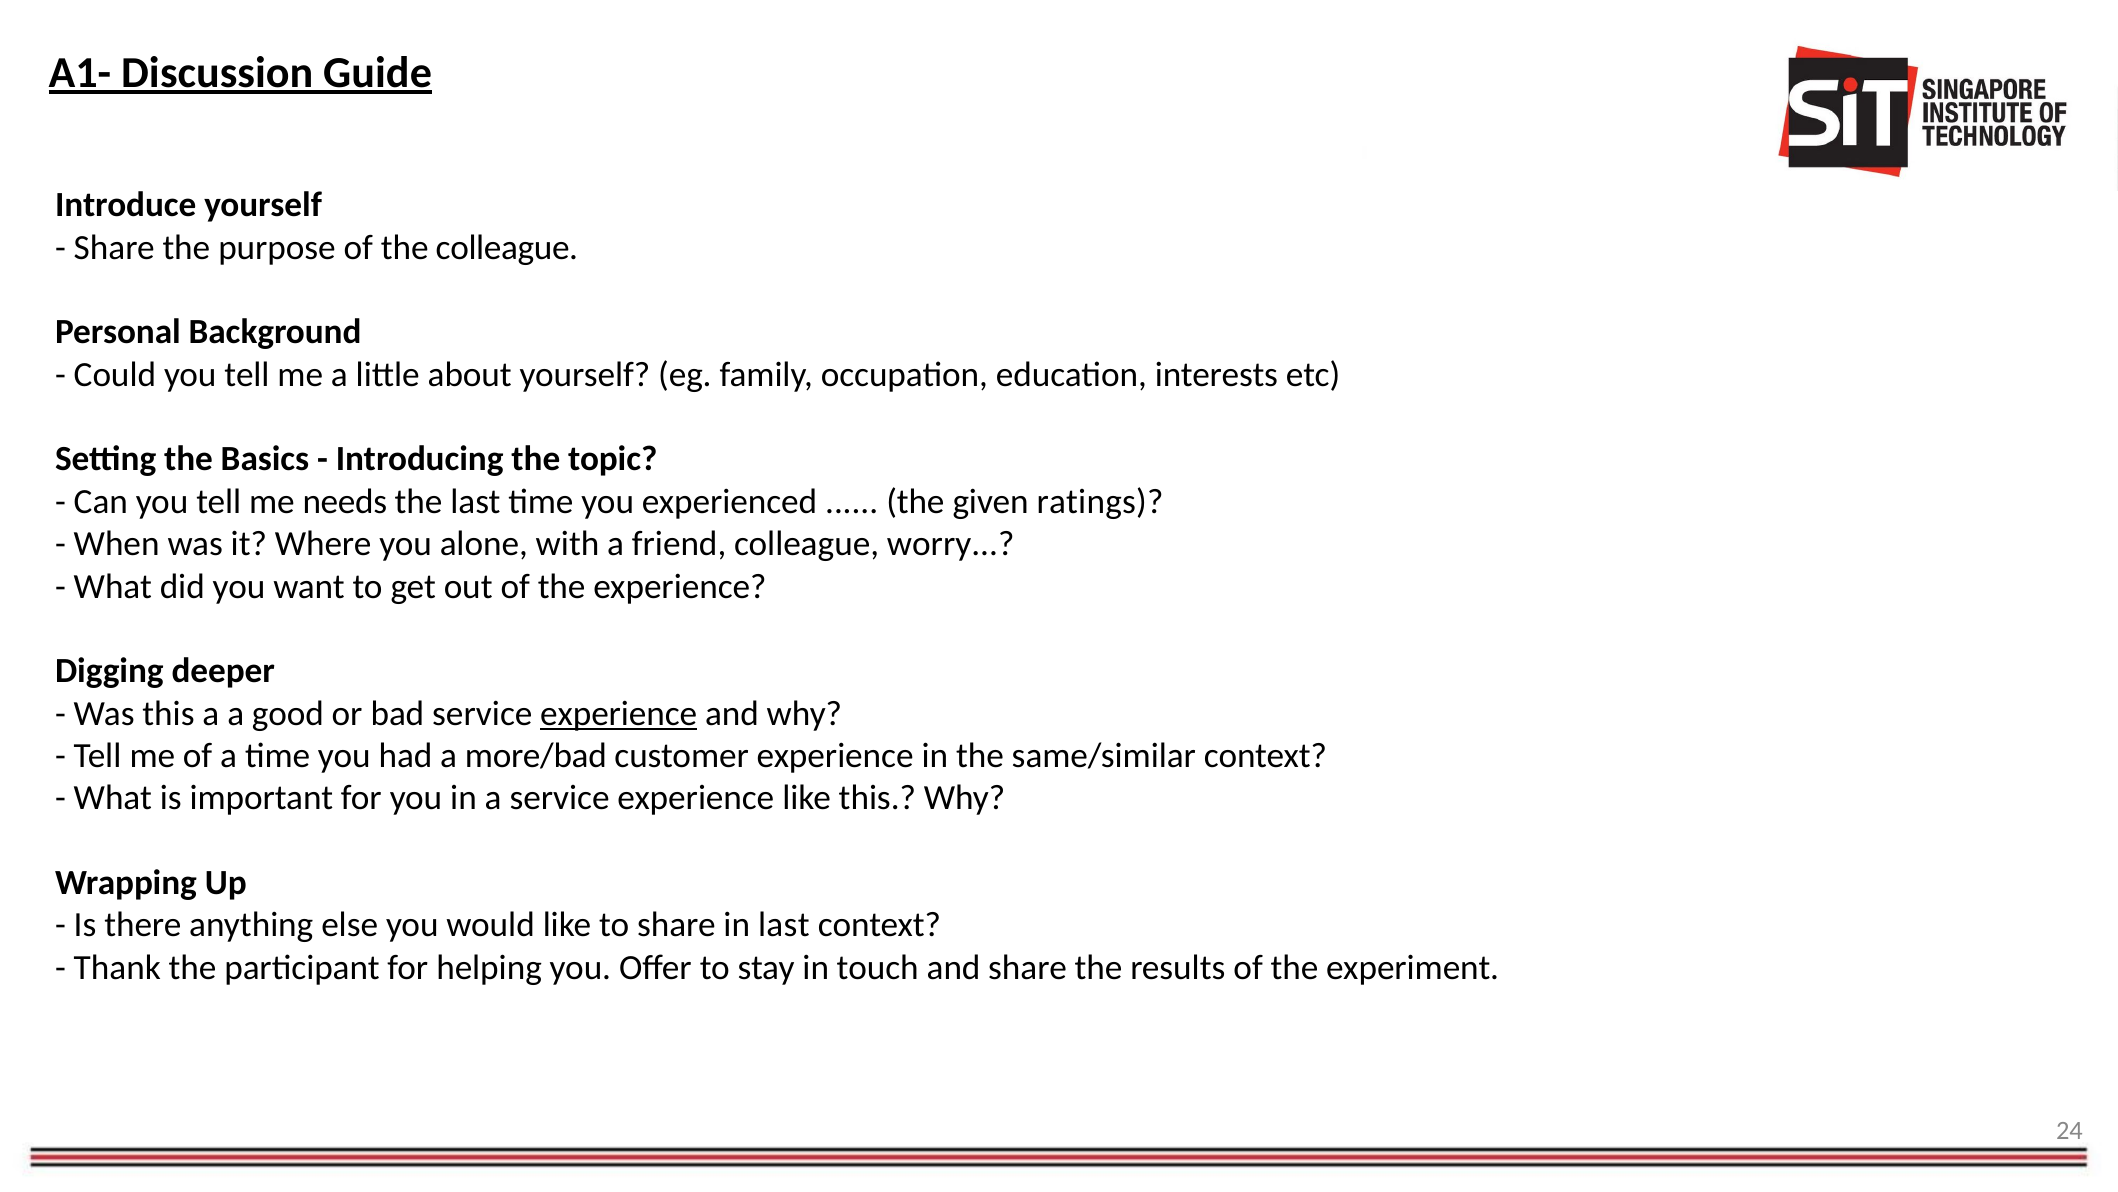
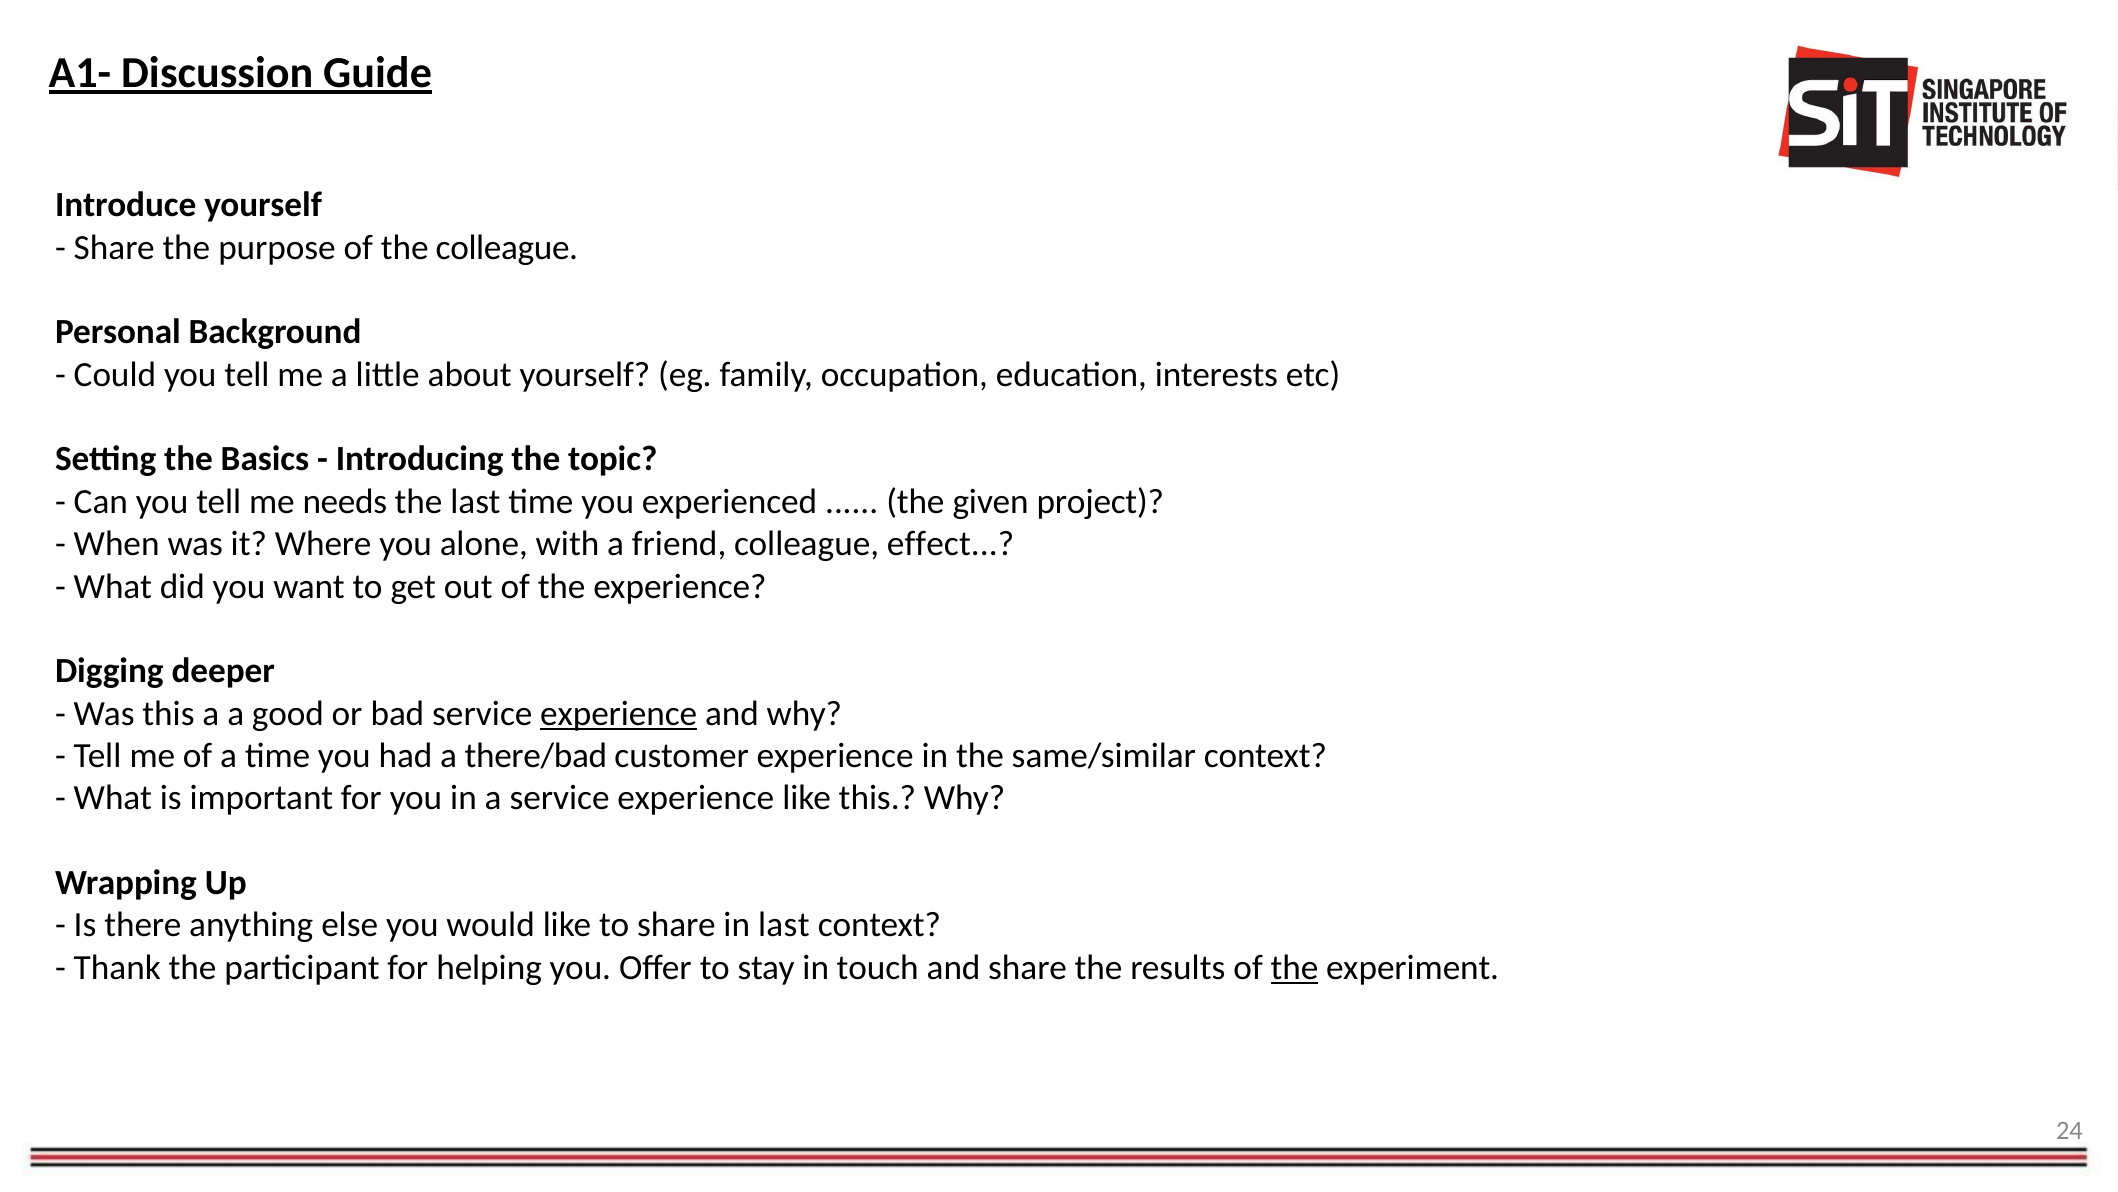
ratings: ratings -> project (1100, 501)
worry: worry -> effect (951, 544)
more/bad: more/bad -> there/bad (536, 755)
the underline: none -> present (1294, 967)
